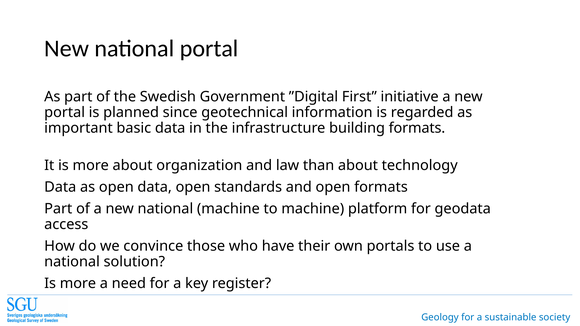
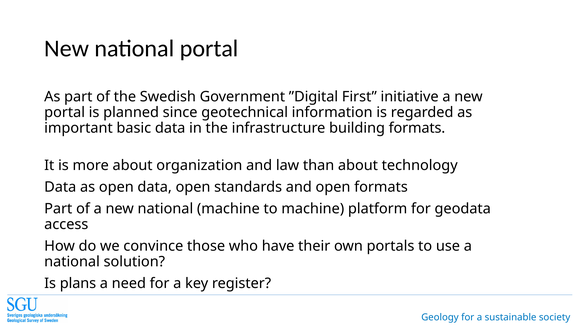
more: more -> plans (78, 284)
